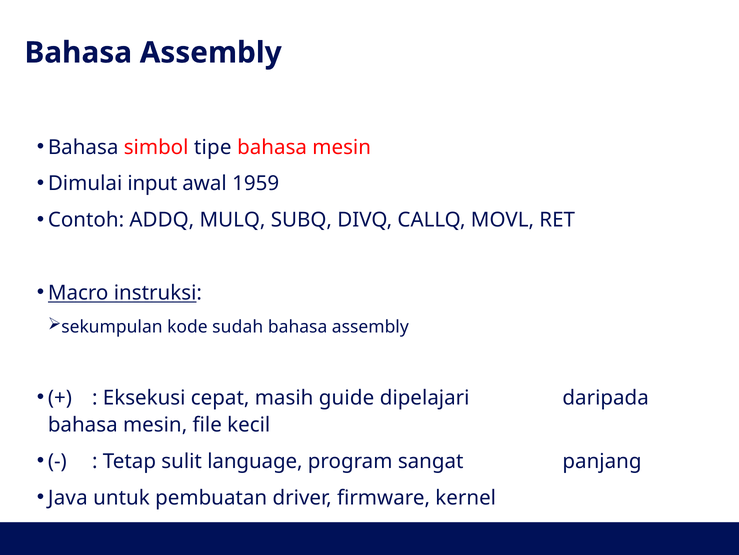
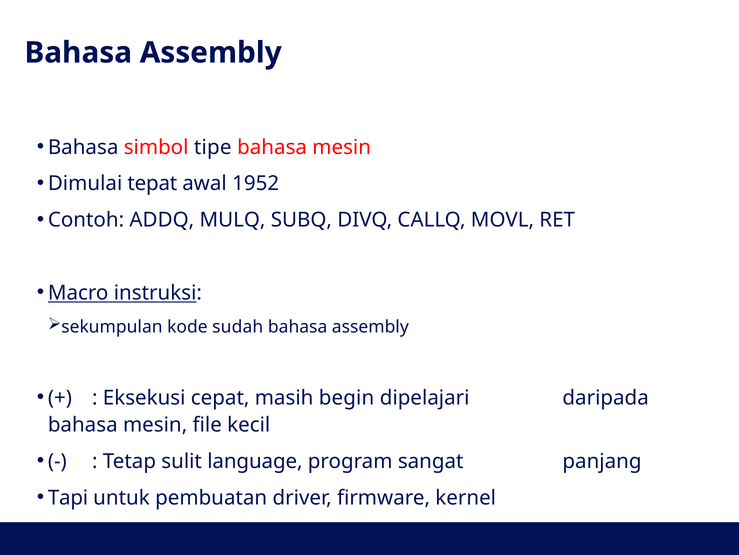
input: input -> tepat (152, 183)
1959: 1959 -> 1952 (256, 183)
guide: guide -> begin (347, 397)
Java: Java -> Tapi (68, 497)
